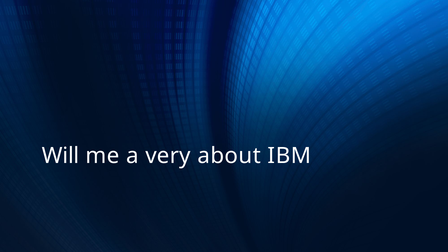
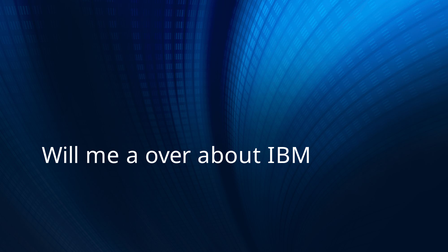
very: very -> over (168, 156)
